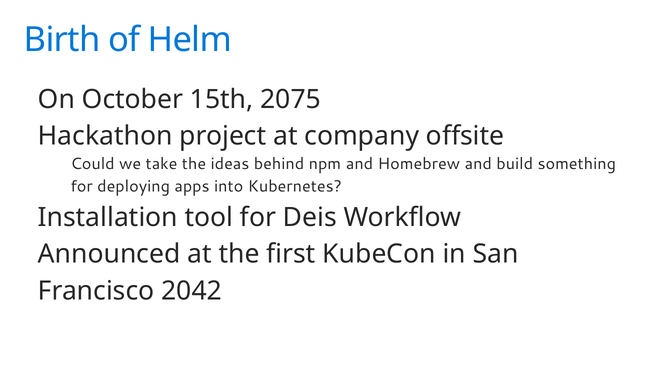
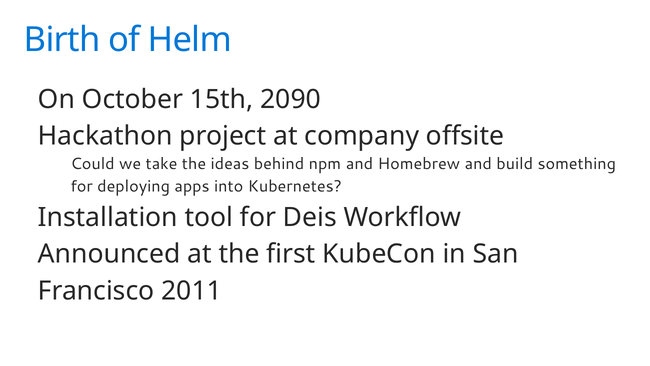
2075: 2075 -> 2090 (291, 99)
2042: 2042 -> 2011 (192, 290)
